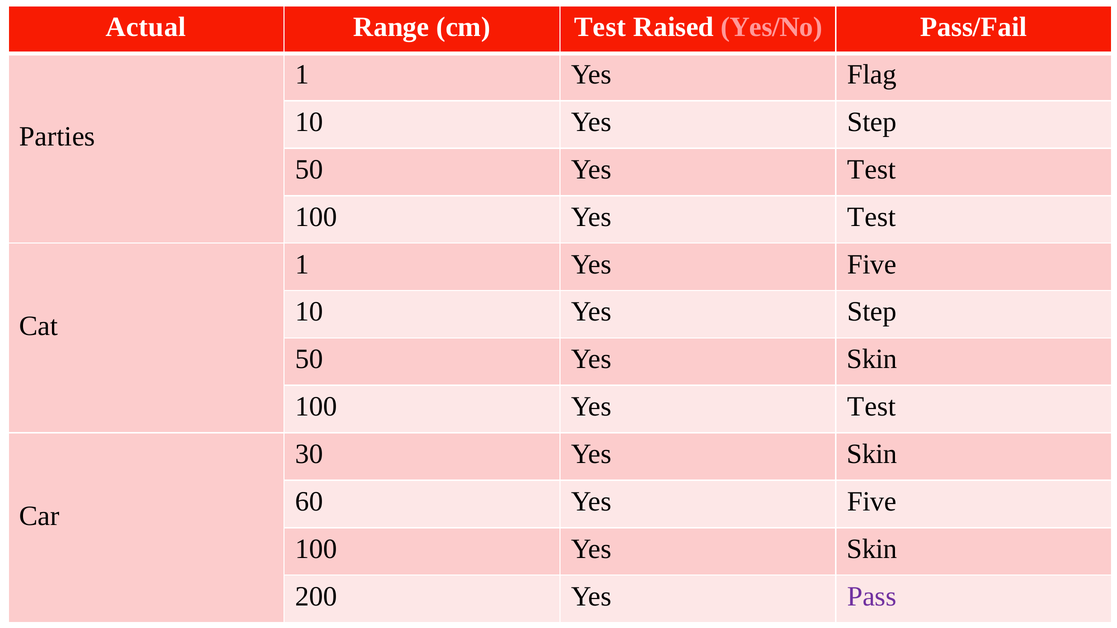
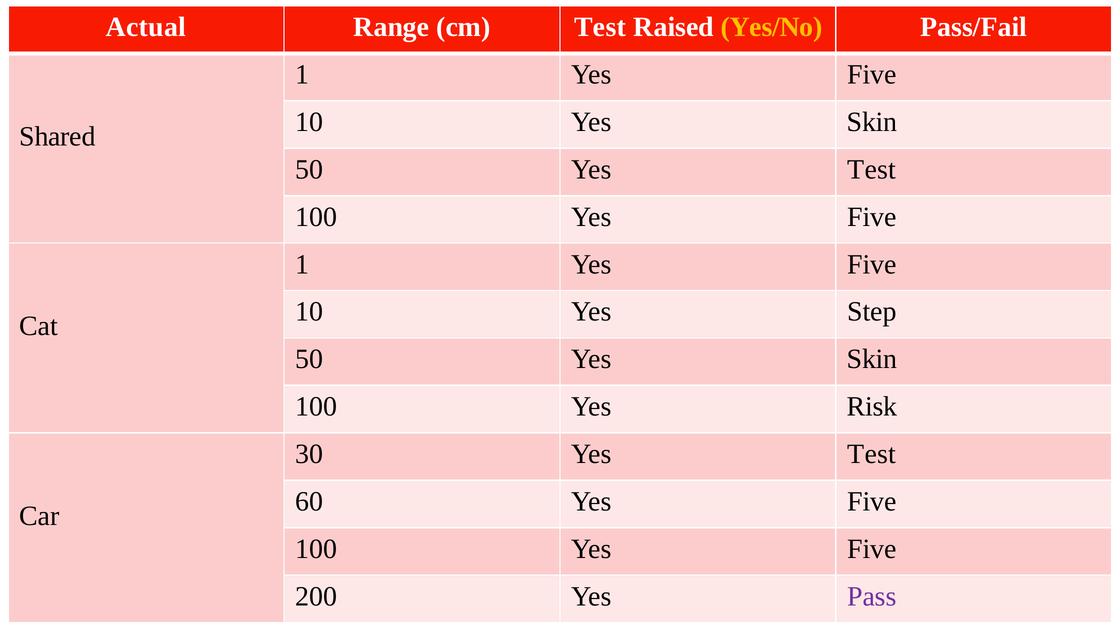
Yes/No colour: pink -> yellow (772, 27)
Flag: Flag -> Five (872, 75)
Step: Step -> Skin (872, 122)
Parties: Parties -> Shared (57, 137)
Test: Test -> Five (872, 217)
Test: Test -> Risk (872, 407)
30 Yes Skin: Skin -> Test (872, 454)
Skin: Skin -> Five (872, 549)
